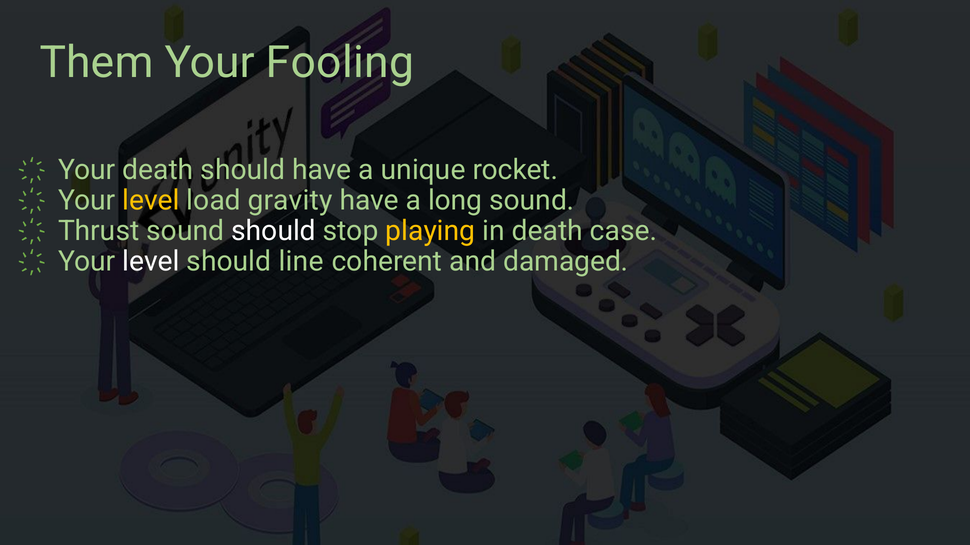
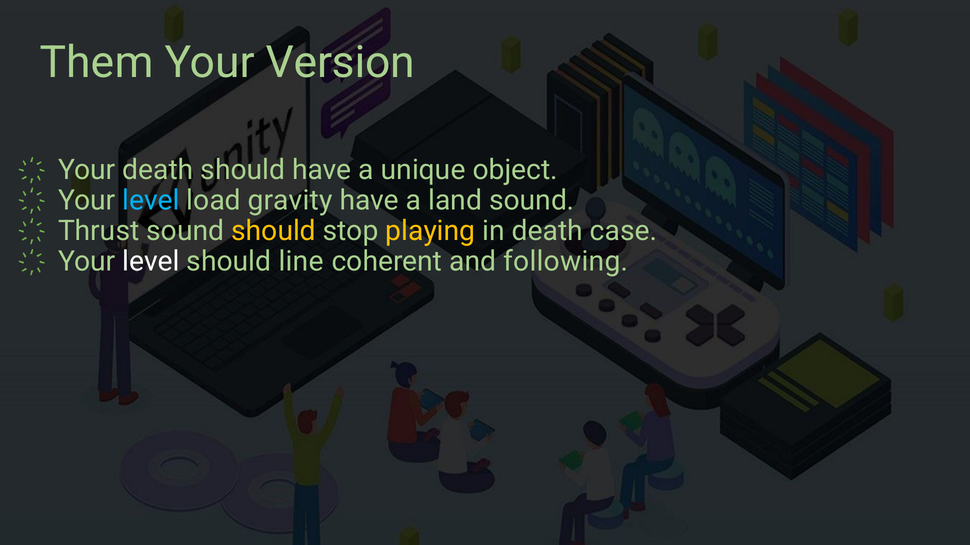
Fooling: Fooling -> Version (340, 62)
rocket: rocket -> object (515, 170)
level colour: yellow -> light blue (151, 201)
long: long -> land (455, 201)
should colour: white -> yellow (274, 231)
damaged: damaged -> following (566, 262)
